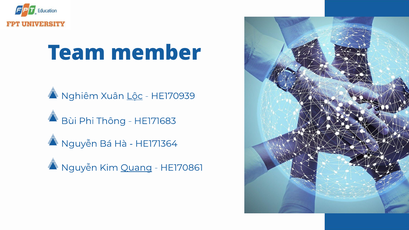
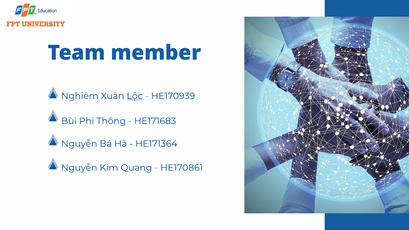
Quang underline: present -> none (136, 168)
